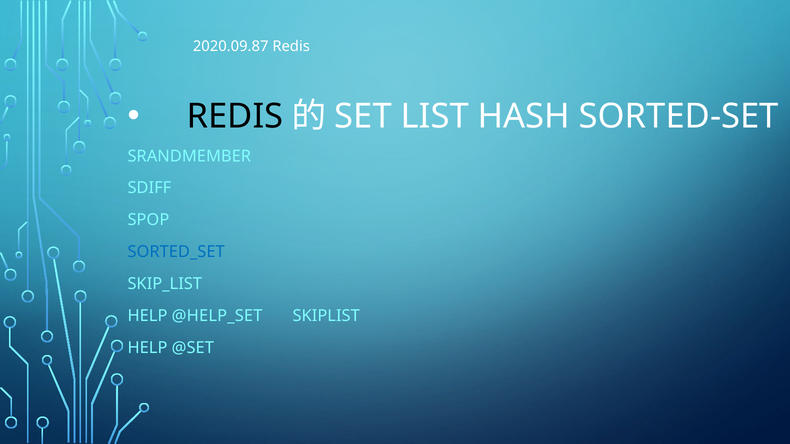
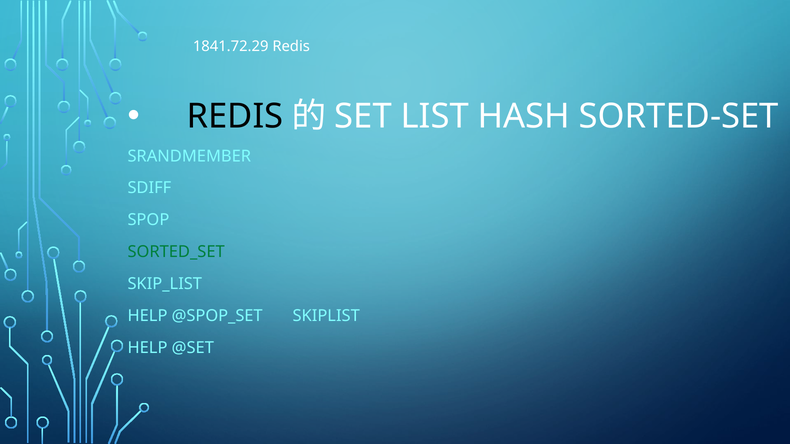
2020.09.87: 2020.09.87 -> 1841.72.29 (231, 46)
SORTED_SET colour: blue -> green (176, 252)
@HELP_SET: @HELP_SET -> @SPOP_SET (217, 316)
